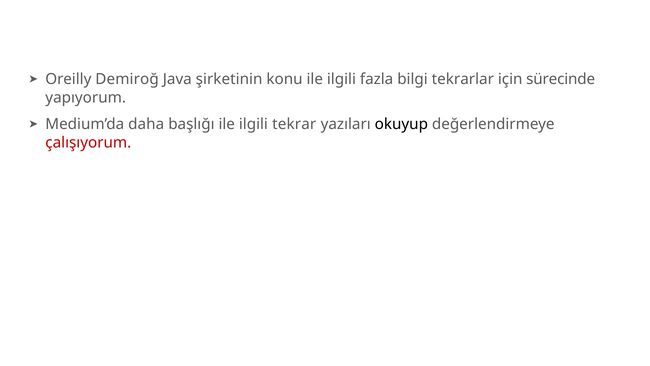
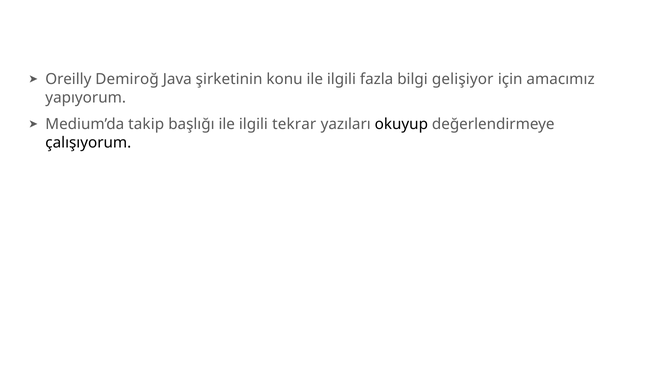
tekrarlar: tekrarlar -> gelişiyor (463, 79)
sürecinde: sürecinde -> amacımız (561, 79)
daha: daha -> takip (146, 124)
çalışıyorum colour: red -> black (88, 143)
